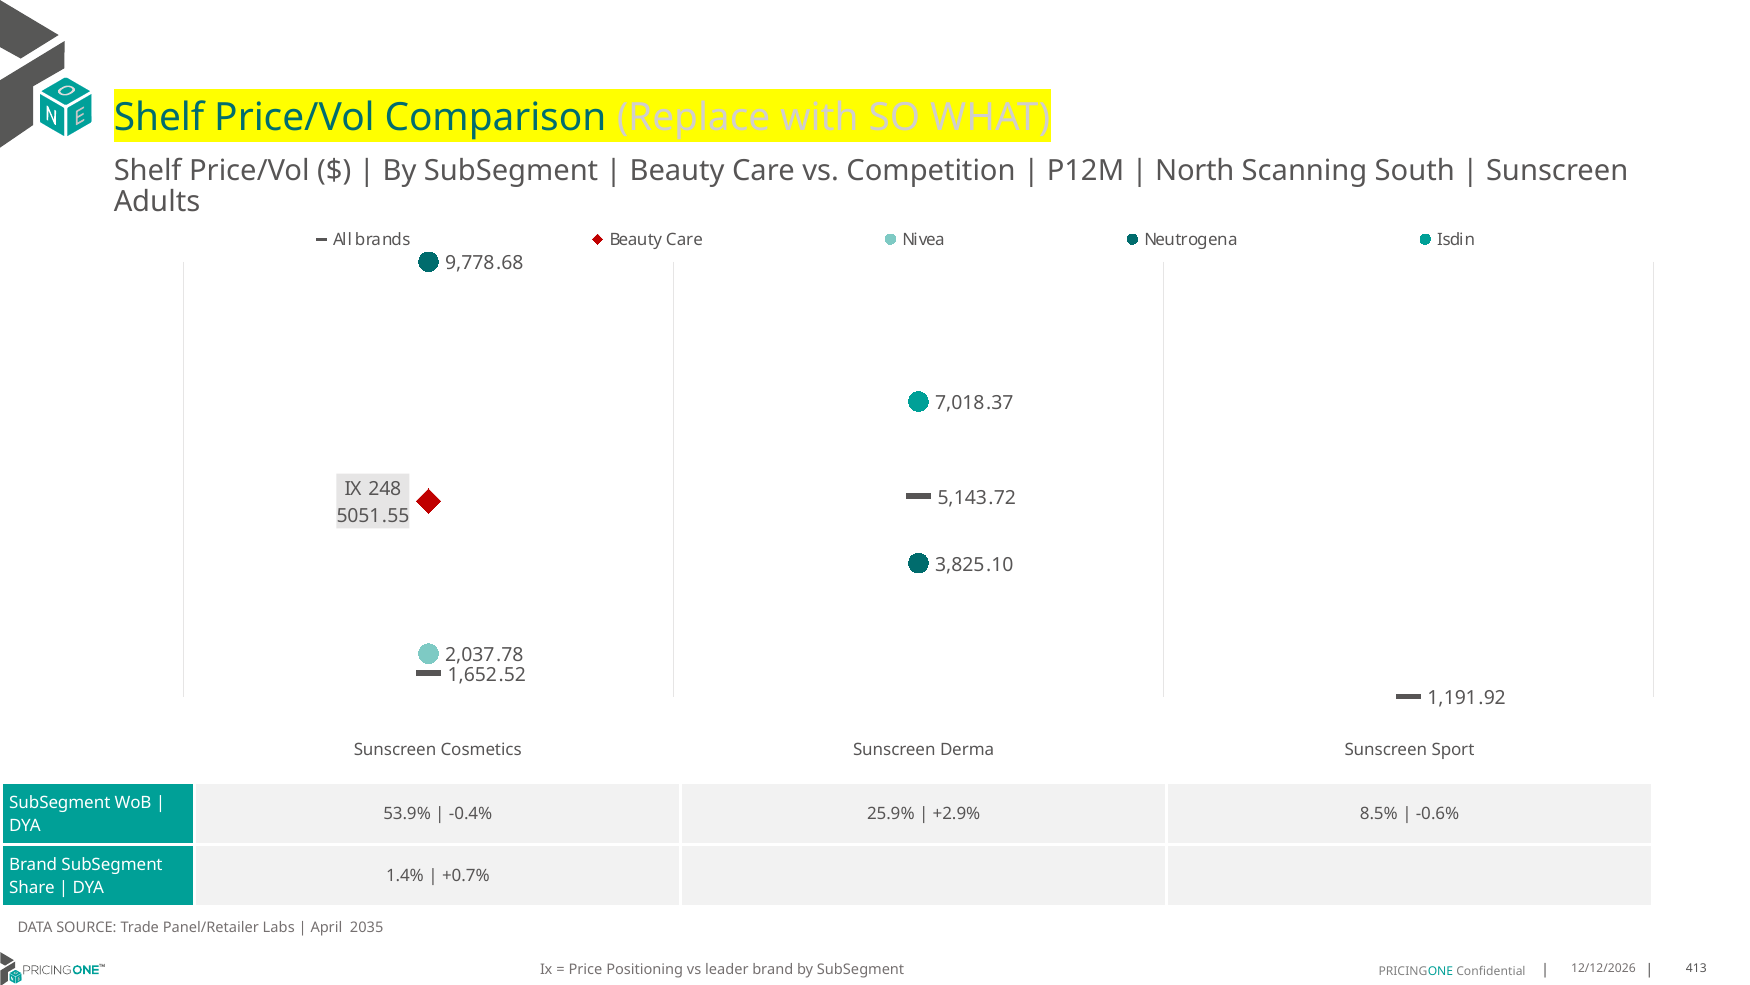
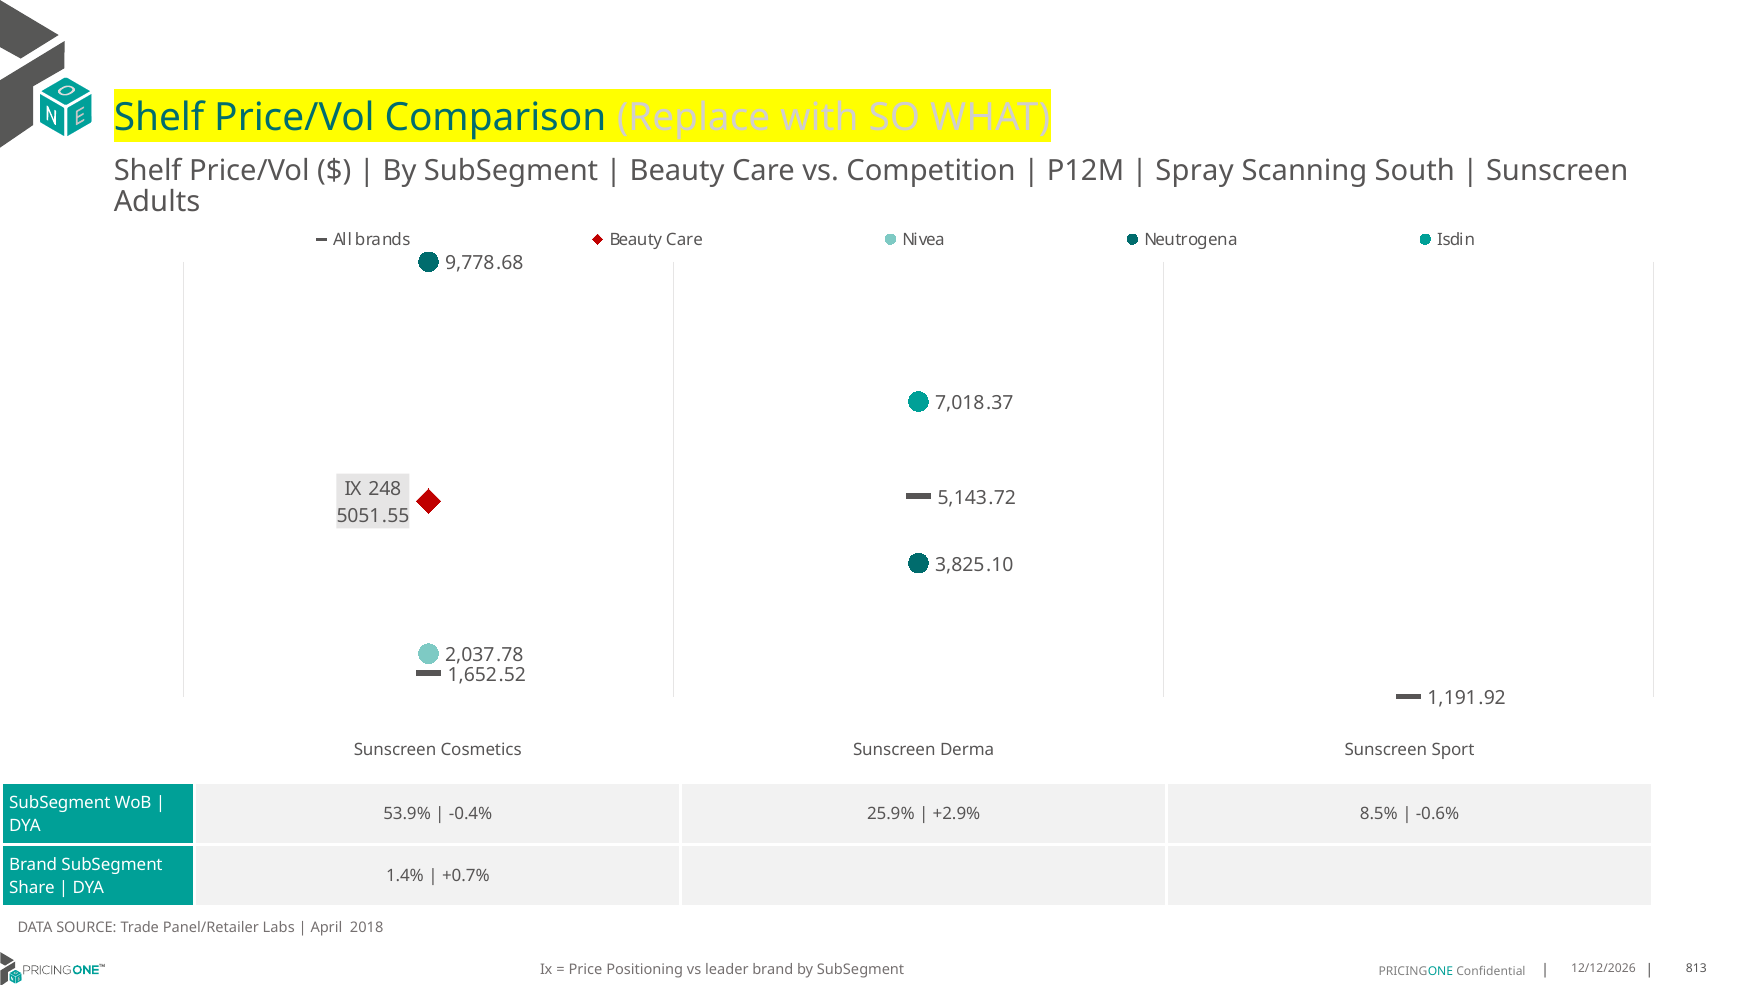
North: North -> Spray (1194, 171)
2035: 2035 -> 2018 (367, 927)
413: 413 -> 813 (1696, 968)
